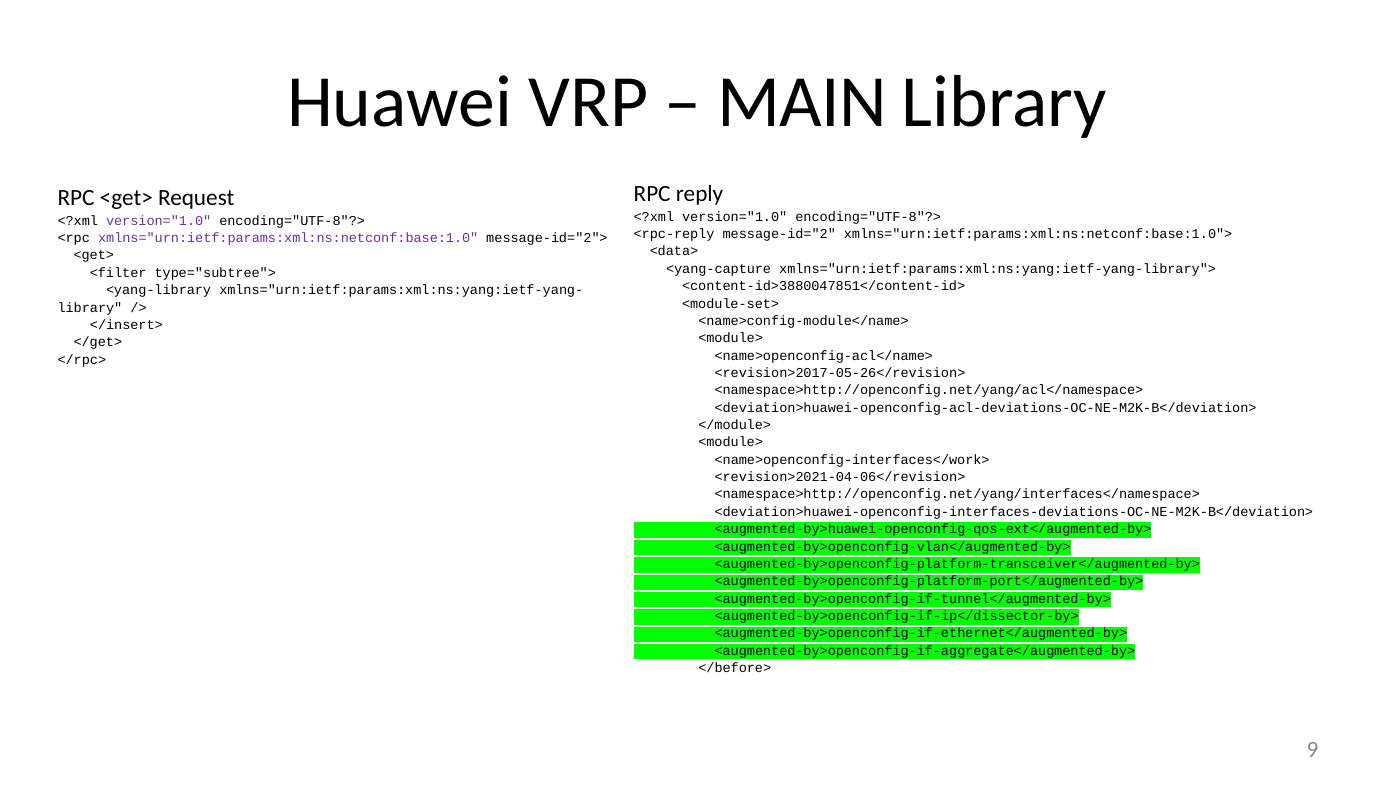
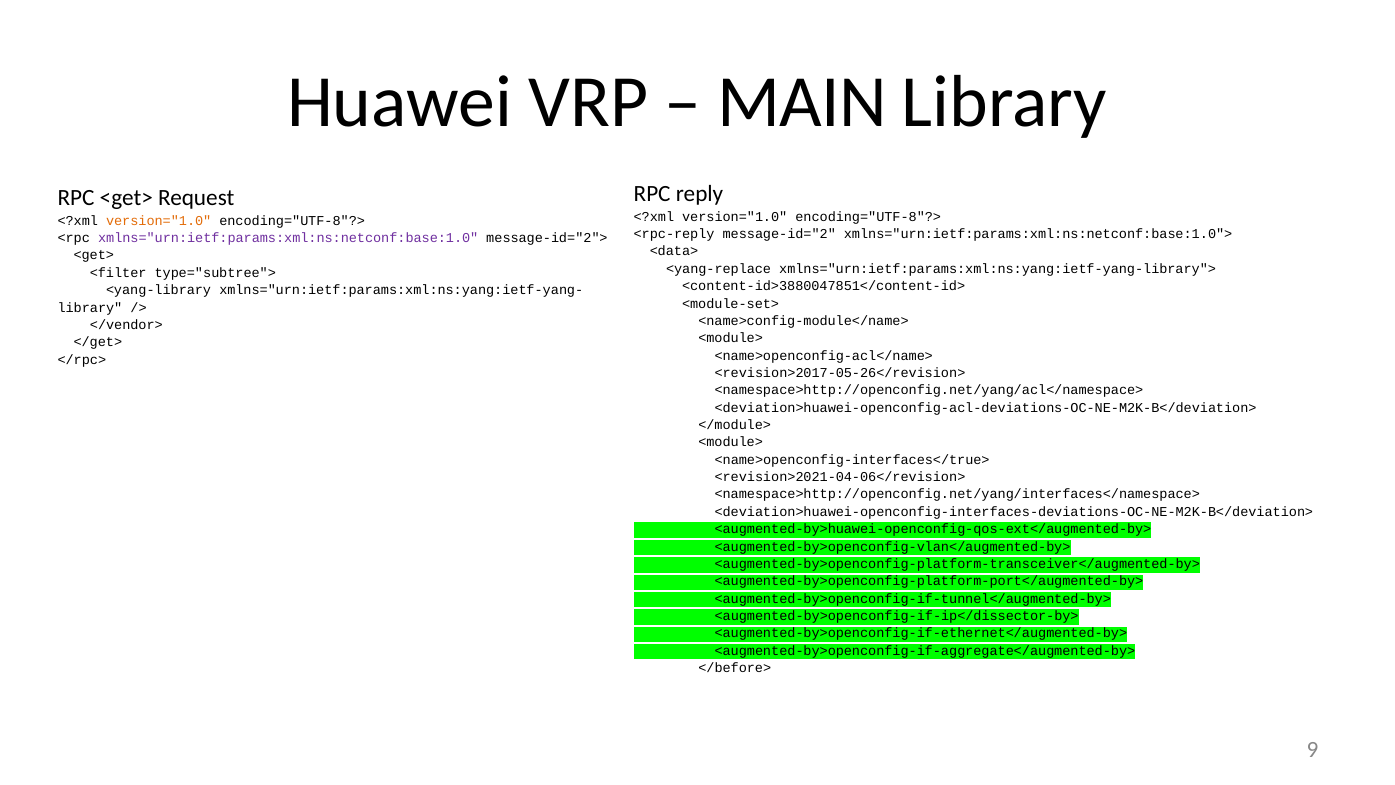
version="1.0 colour: purple -> orange (159, 221)
<yang-capture: <yang-capture -> <yang-replace (719, 269)
</insert>: </insert> -> </vendor> (126, 325)
<name>openconfig-interfaces</work>: <name>openconfig-interfaces</work> -> <name>openconfig-interfaces</true> (852, 460)
